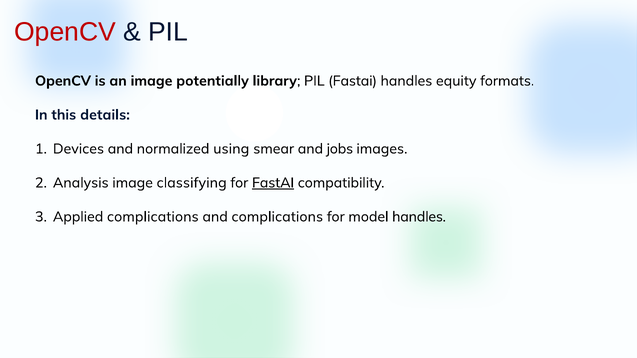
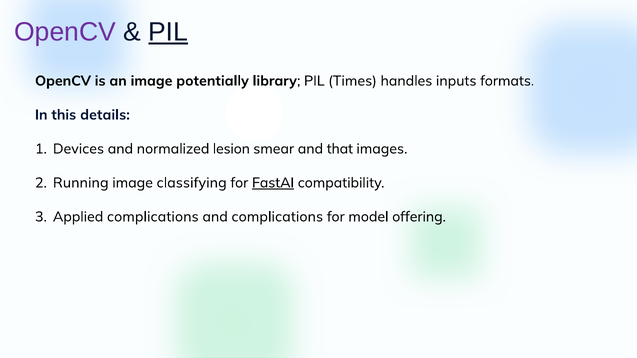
OpenCV colour: red -> purple (65, 32)
PIL underline: none -> present (168, 32)
PIL Fastai: Fastai -> Times (353, 81)
equity: equity -> inputs (456, 81)
using: using -> lesion (231, 149)
jobs: jobs -> that (340, 149)
Analysis: Analysis -> Running (81, 183)
model handles: handles -> offering (419, 217)
